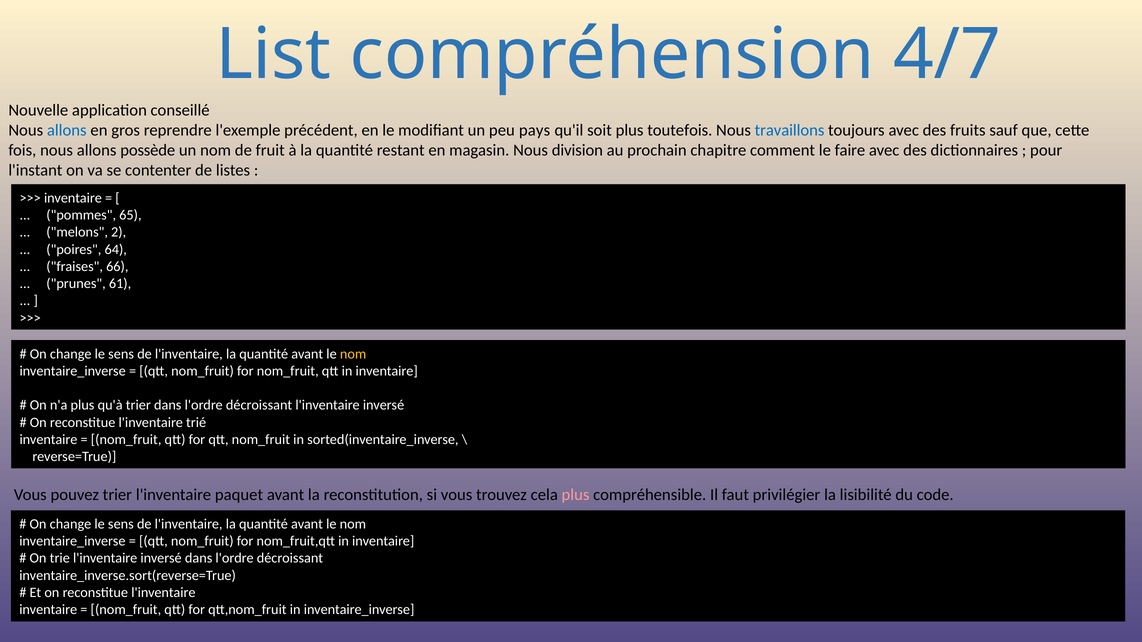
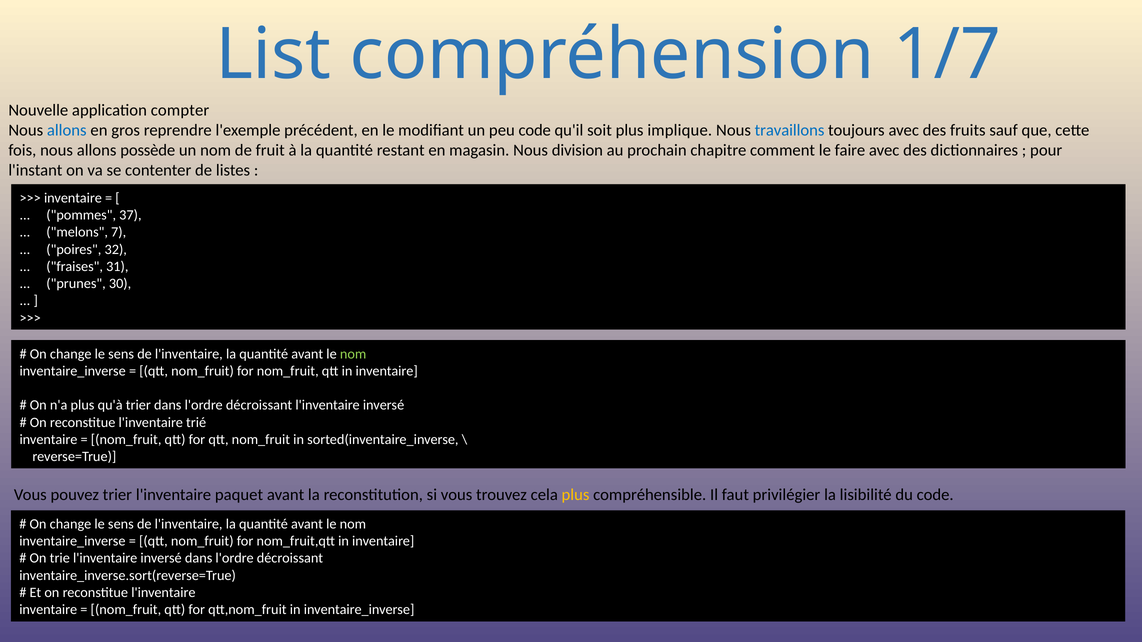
4/7: 4/7 -> 1/7 (947, 55)
conseillé: conseillé -> compter (180, 110)
peu pays: pays -> code (535, 130)
toutefois: toutefois -> implique (680, 130)
65: 65 -> 37 (130, 215)
2: 2 -> 7 (119, 232)
64: 64 -> 32 (116, 250)
66: 66 -> 31 (117, 267)
61: 61 -> 30 (120, 284)
nom colour: yellow -> light green (353, 354)
plus colour: pink -> yellow (576, 495)
